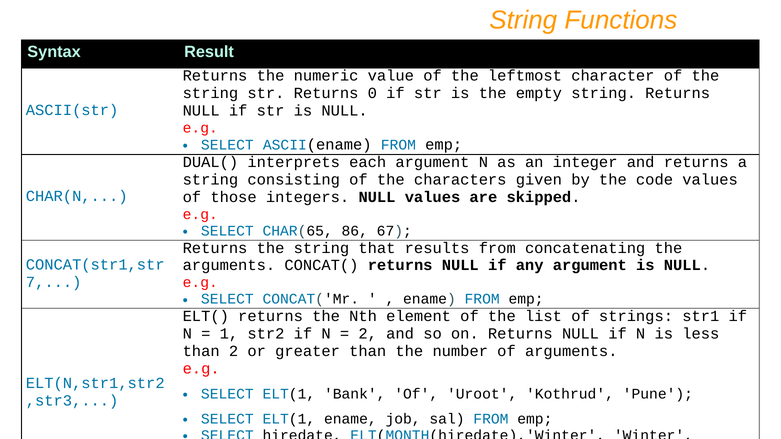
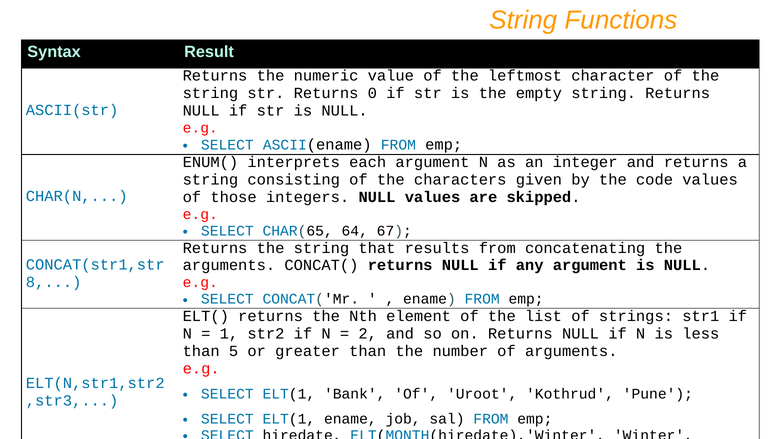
DUAL(: DUAL( -> ENUM( (210, 162)
86: 86 -> 64 (355, 231)
7: 7 -> 8 (54, 282)
than 2: 2 -> 5 (234, 351)
